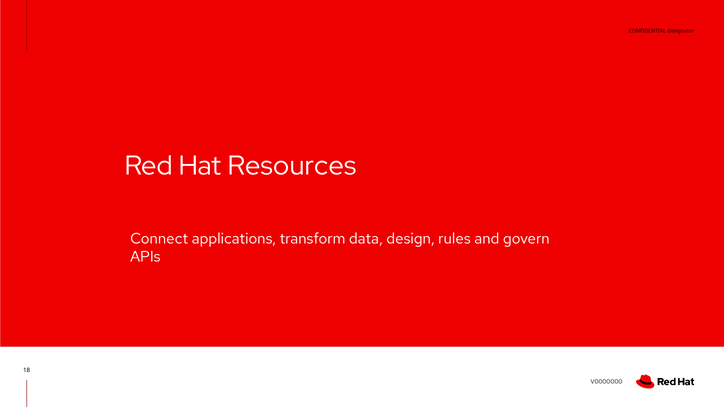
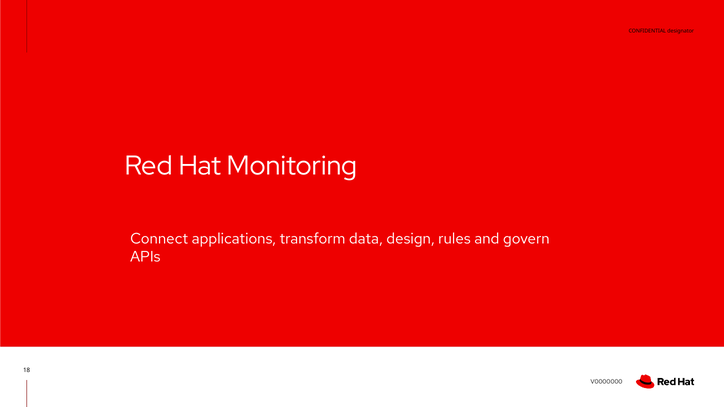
Resources: Resources -> Monitoring (292, 166)
